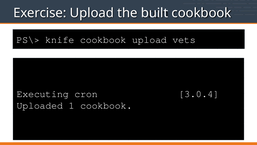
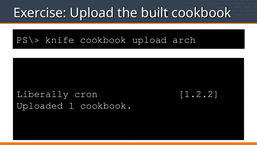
vets: vets -> arch (184, 40)
Executing: Executing -> Liberally (43, 94)
3.0.4: 3.0.4 -> 1.2.2 (199, 94)
